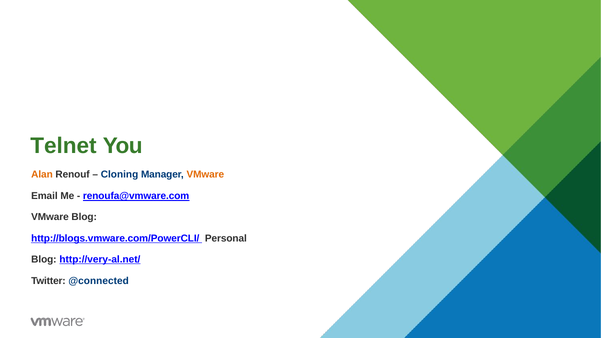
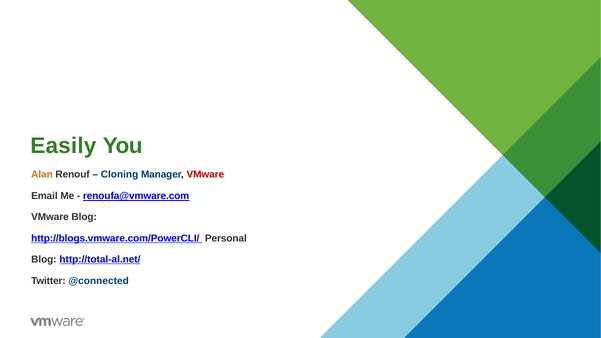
Telnet: Telnet -> Easily (63, 146)
VMware colour: orange -> red (205, 175)
http://very-al.net/: http://very-al.net/ -> http://total-al.net/ (100, 260)
